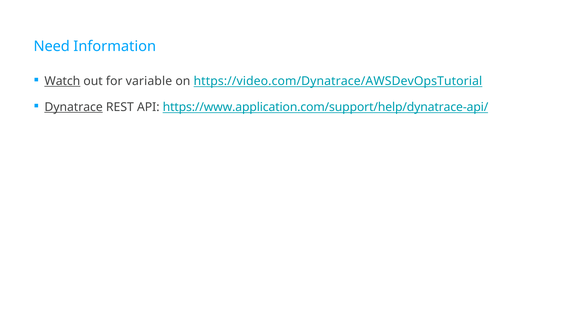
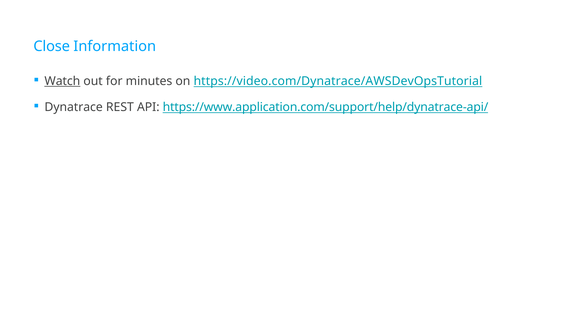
Need: Need -> Close (52, 46)
variable: variable -> minutes (149, 81)
Dynatrace underline: present -> none (74, 107)
